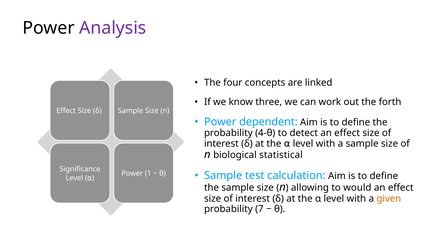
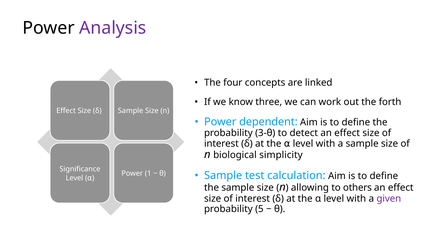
4-θ: 4-θ -> 3-θ (265, 133)
statistical: statistical -> simplicity (281, 155)
would: would -> others (357, 187)
given colour: orange -> purple (389, 198)
7: 7 -> 5 (259, 208)
